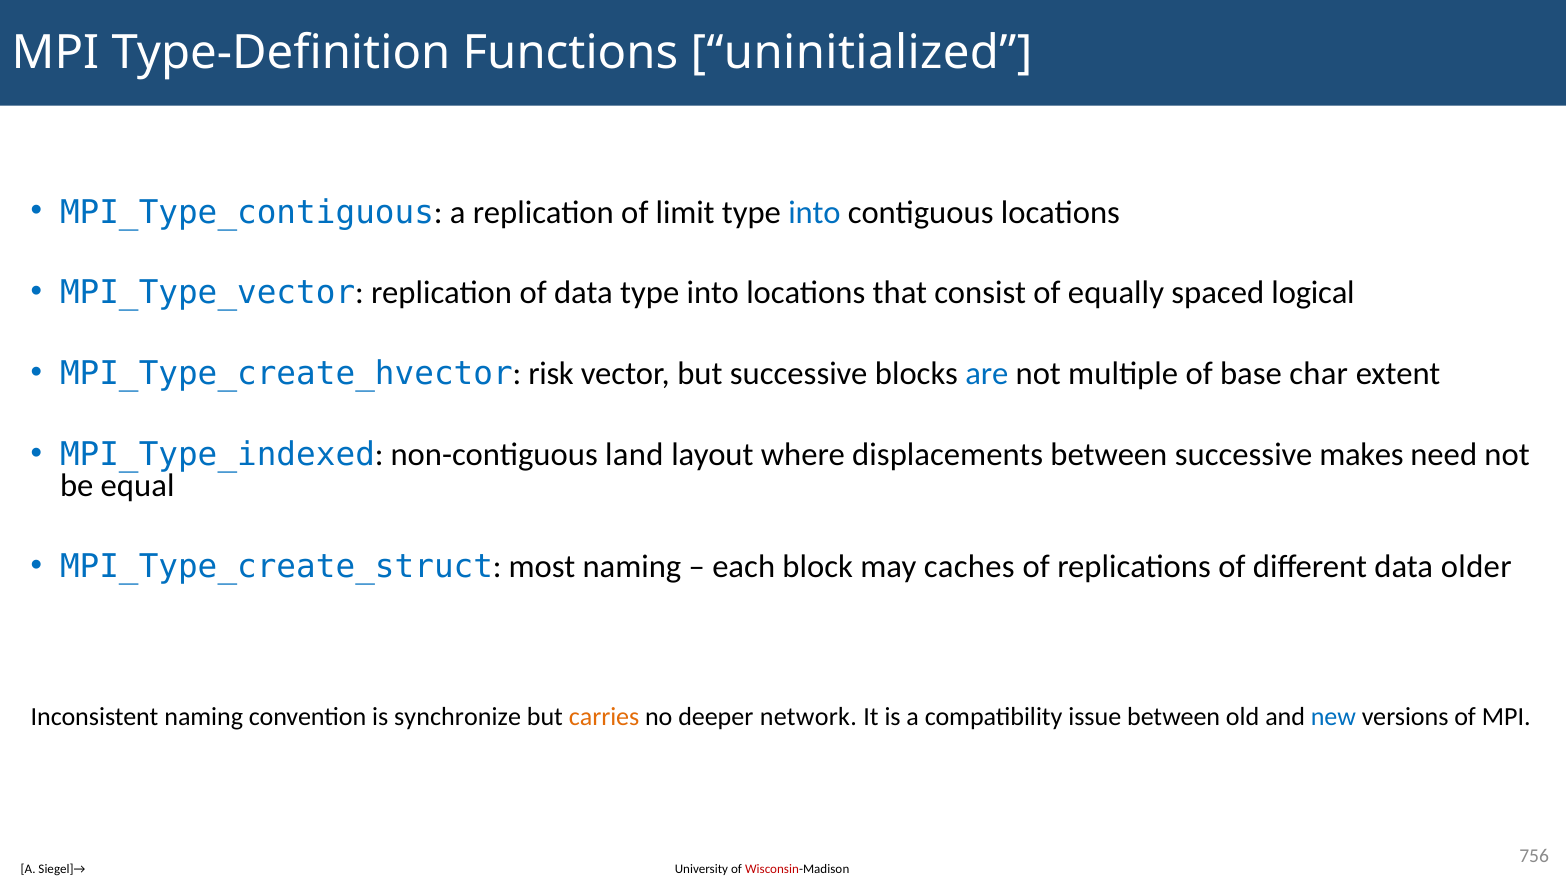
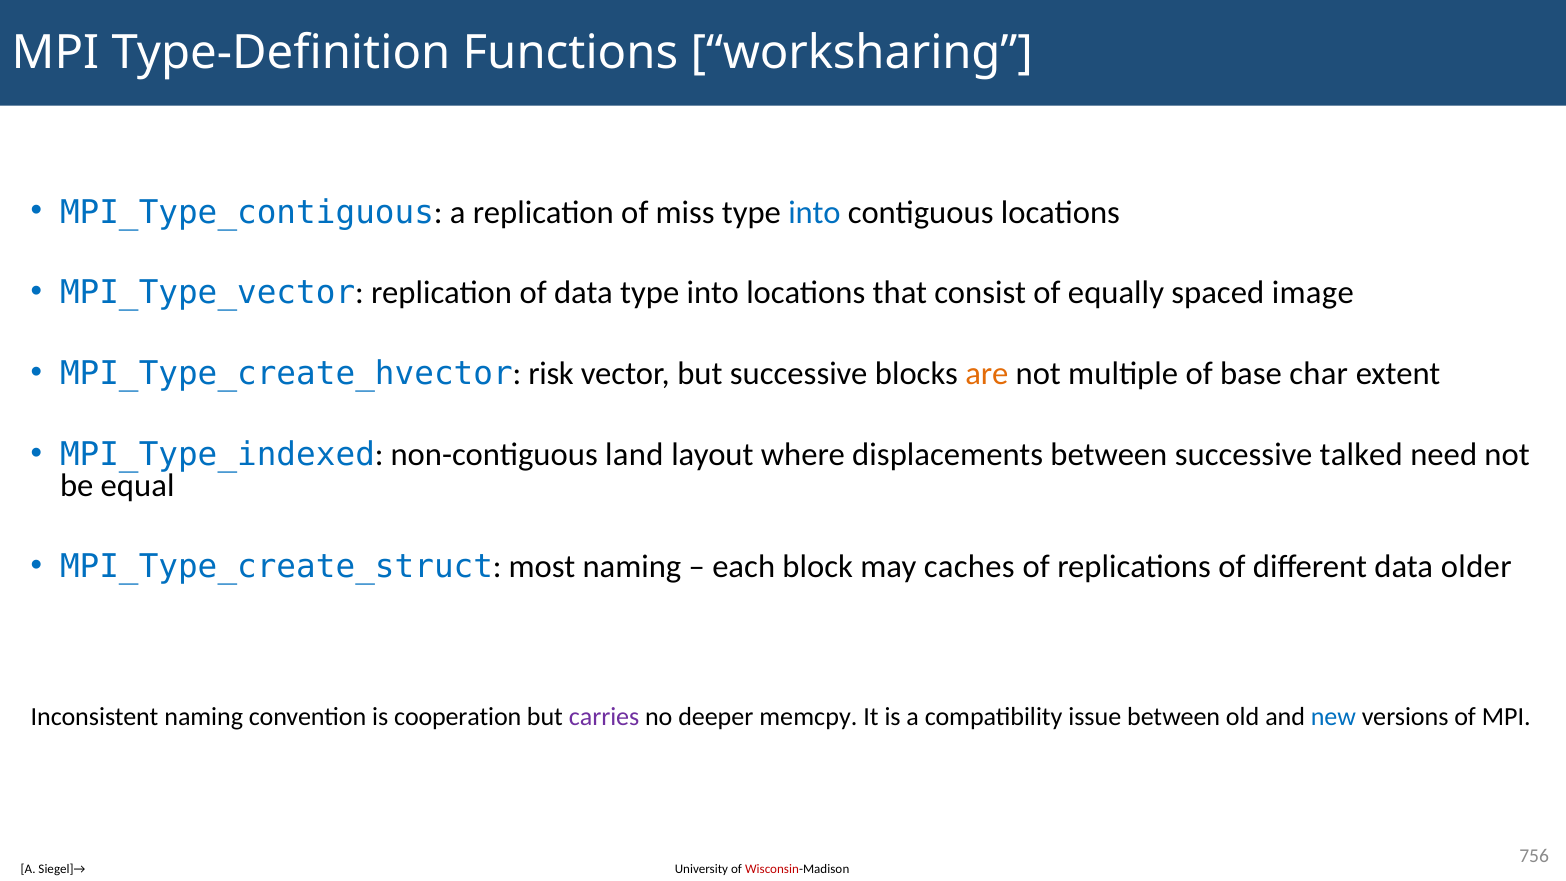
uninitialized: uninitialized -> worksharing (862, 53)
limit: limit -> miss (685, 212)
logical: logical -> image (1313, 293)
are colour: blue -> orange (987, 374)
makes: makes -> talked (1361, 455)
synchronize: synchronize -> cooperation (458, 717)
carries colour: orange -> purple (604, 717)
network: network -> memcpy (808, 717)
